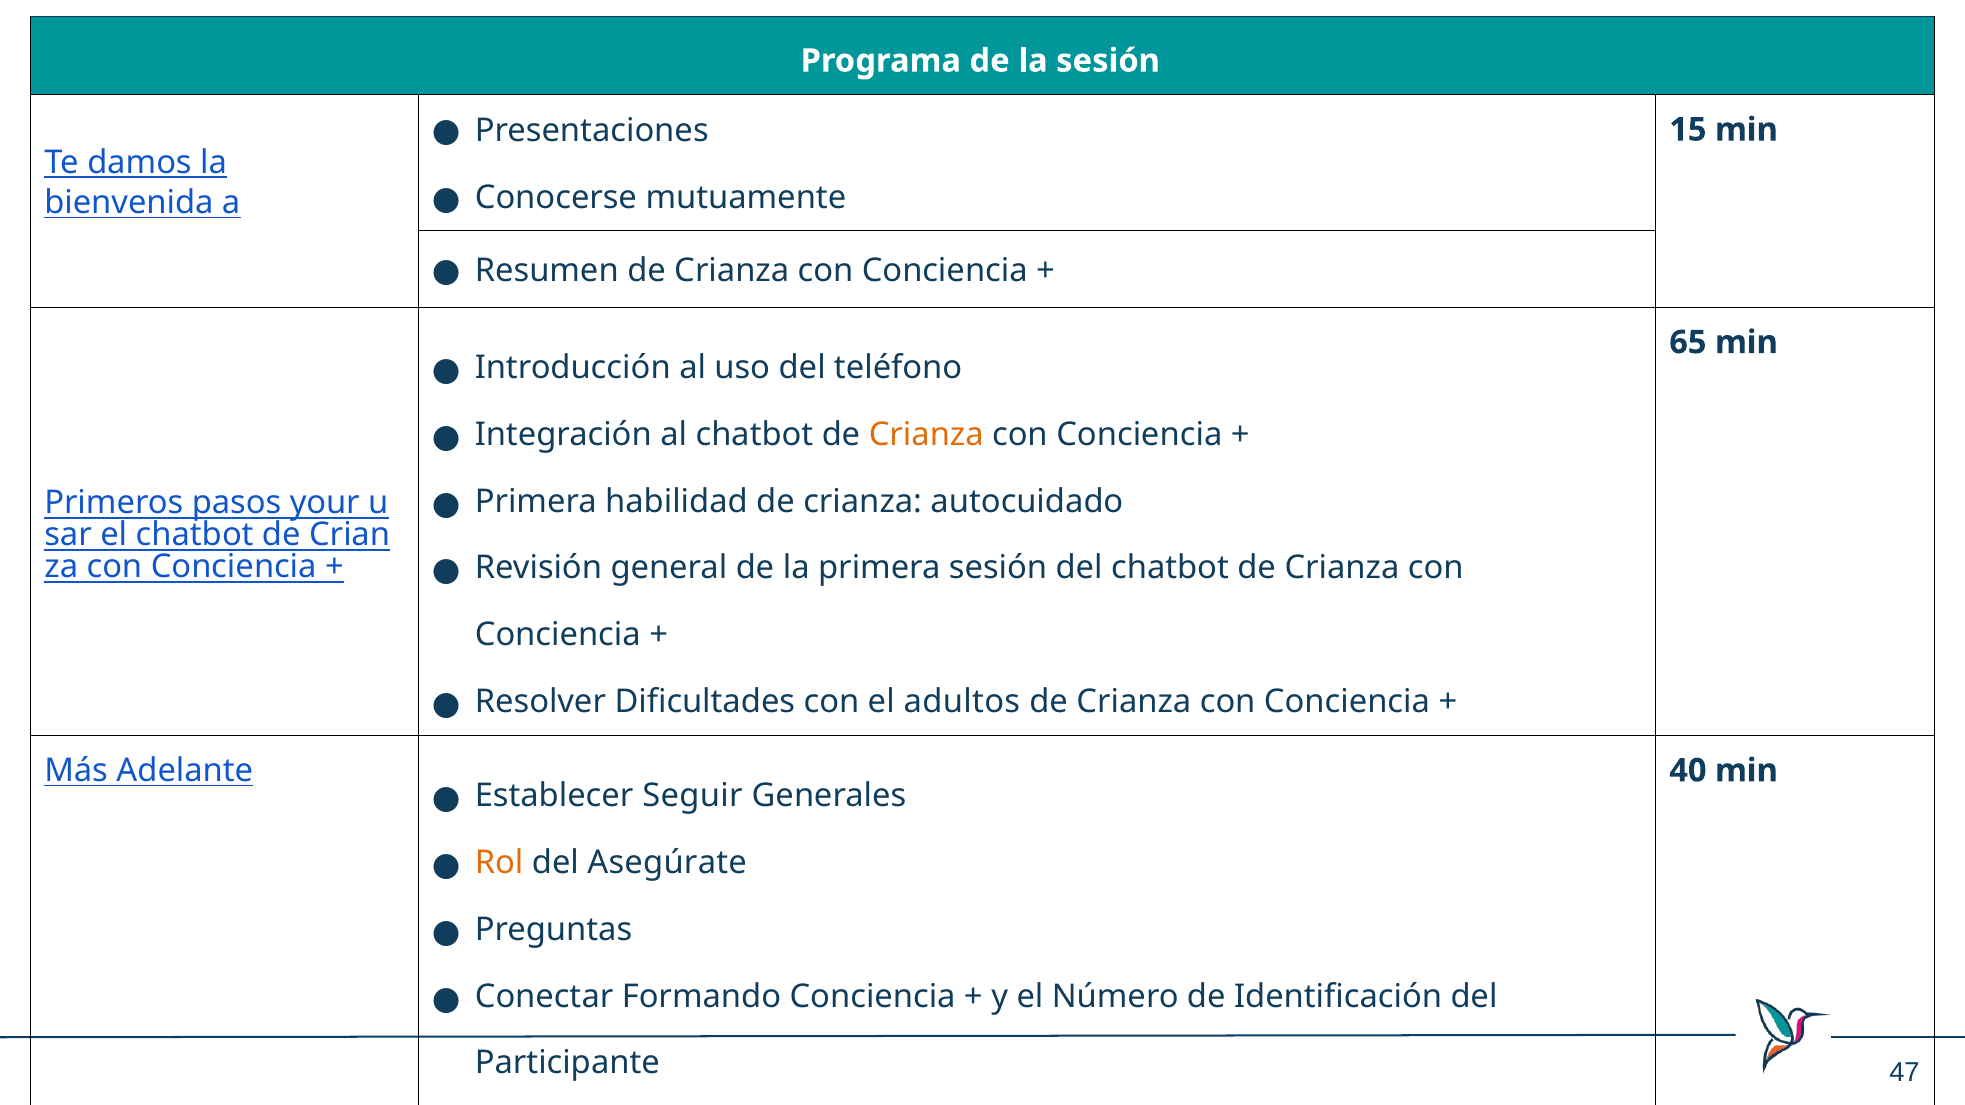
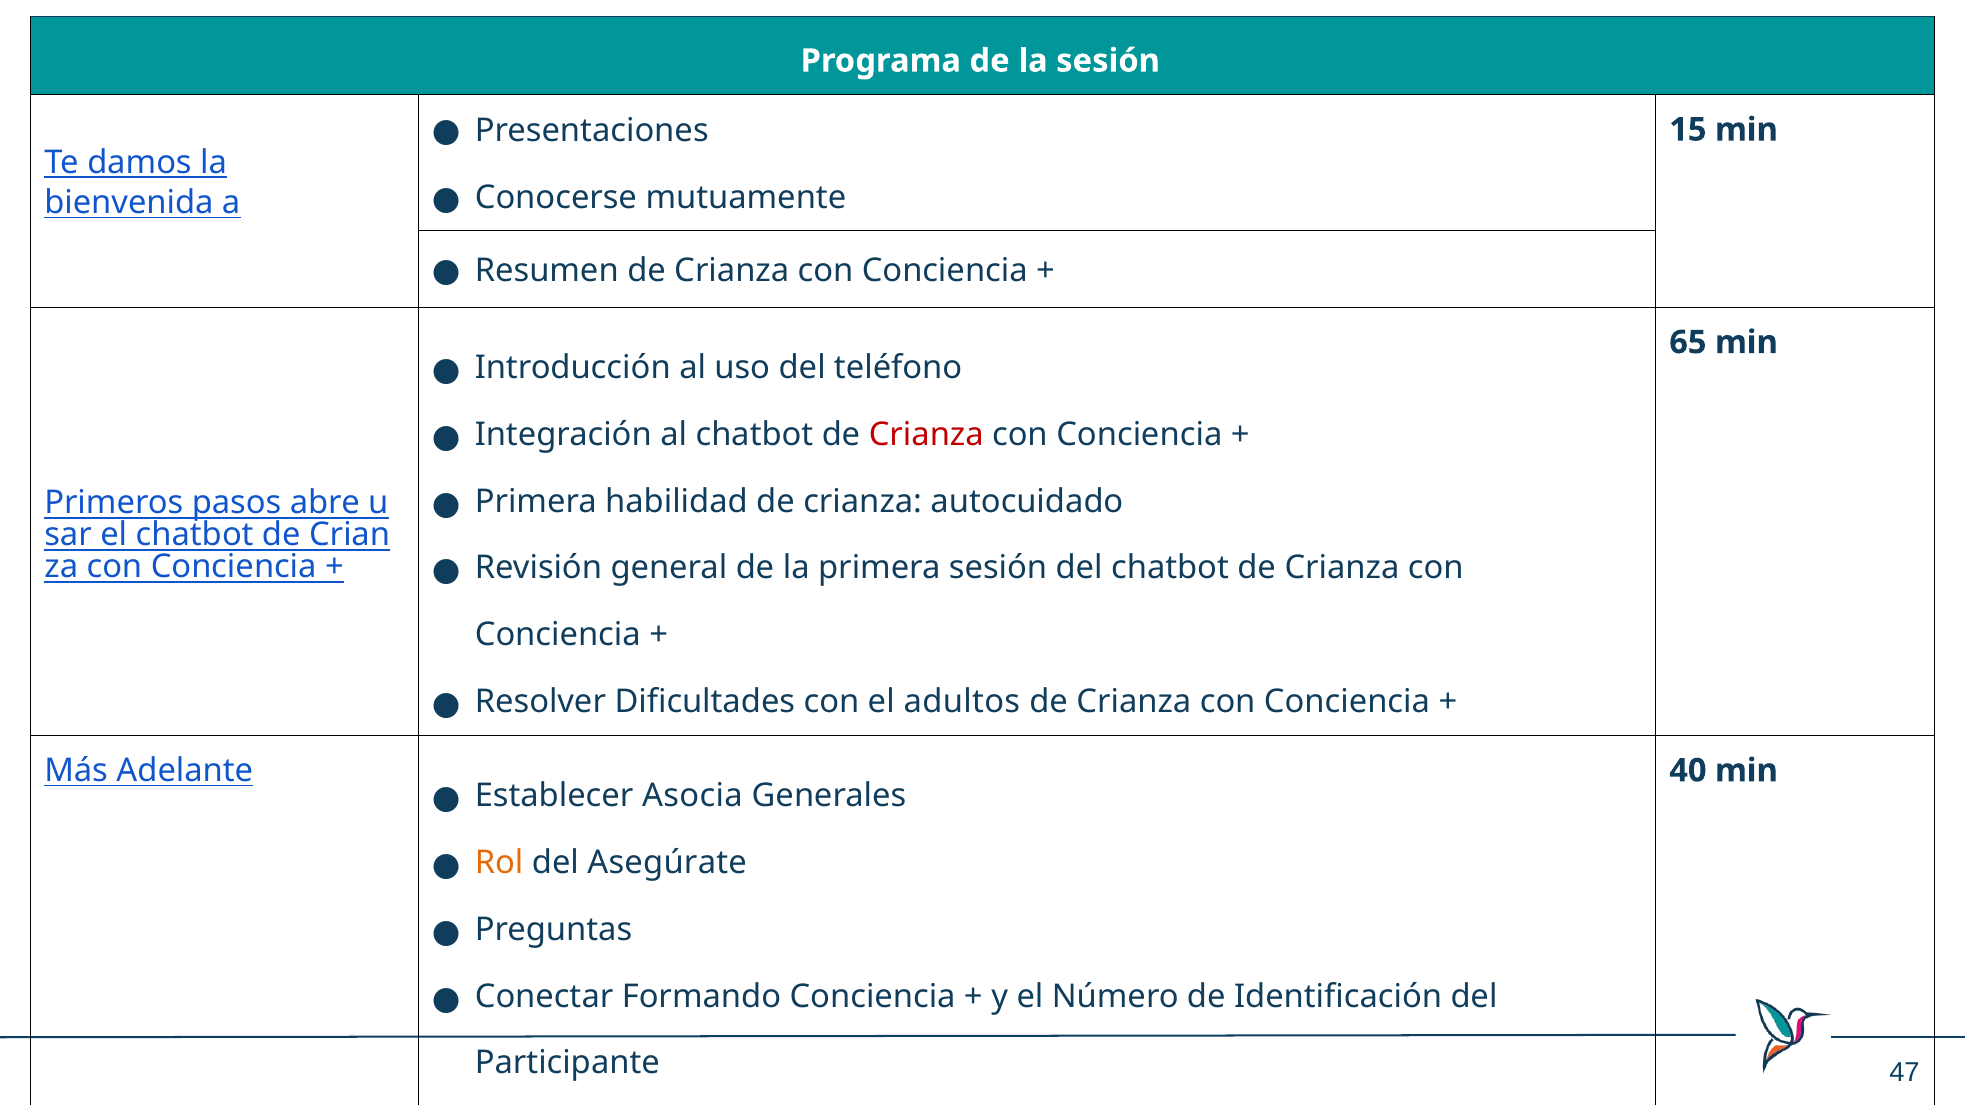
Crianza colour: orange -> red (926, 435)
your: your -> abre (325, 503)
Seguir: Seguir -> Asocia (692, 796)
